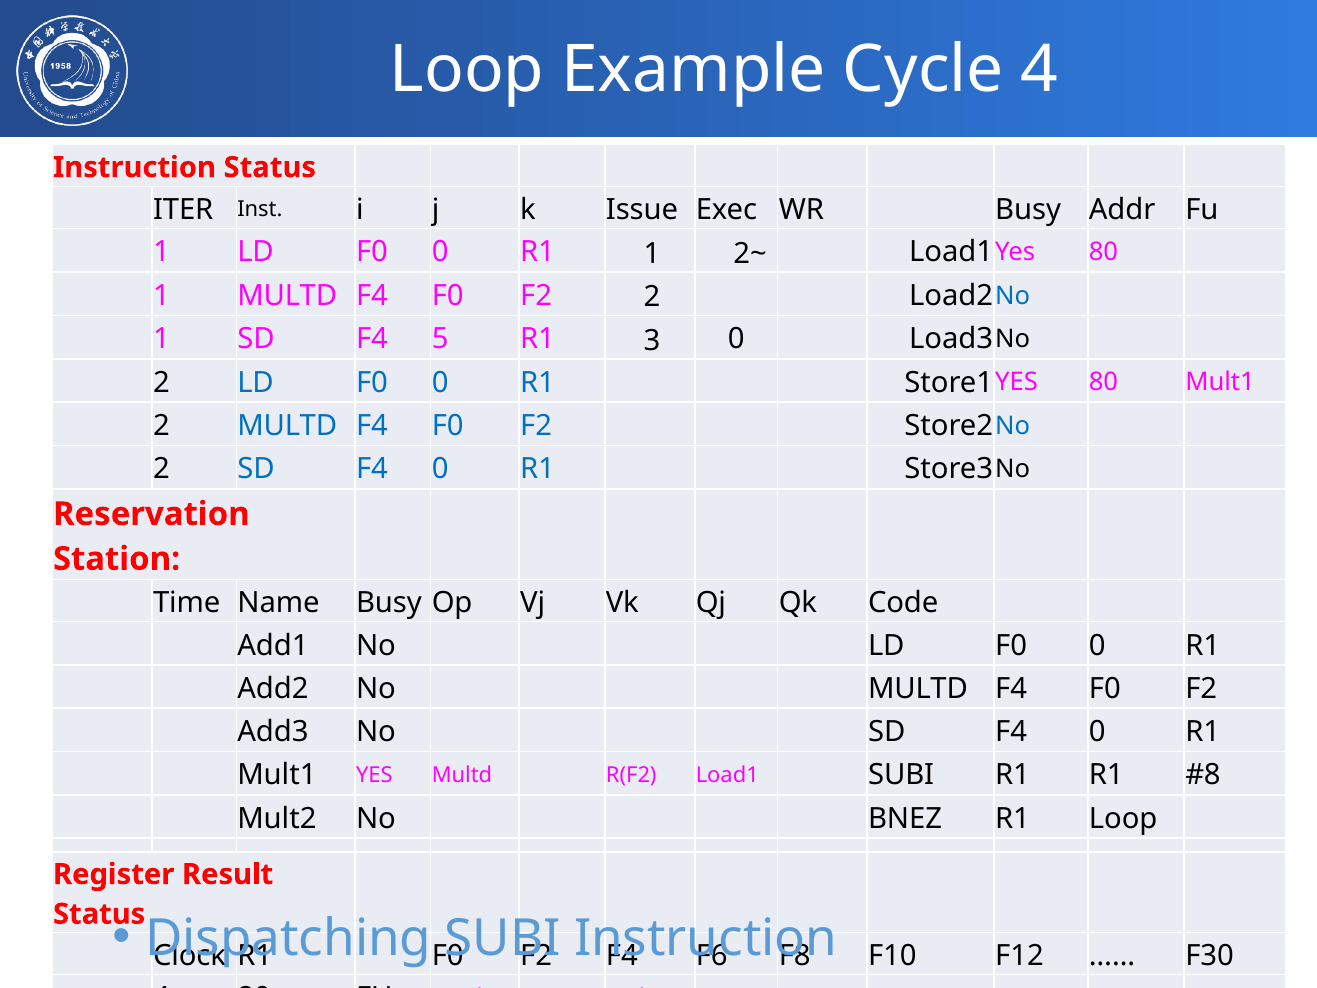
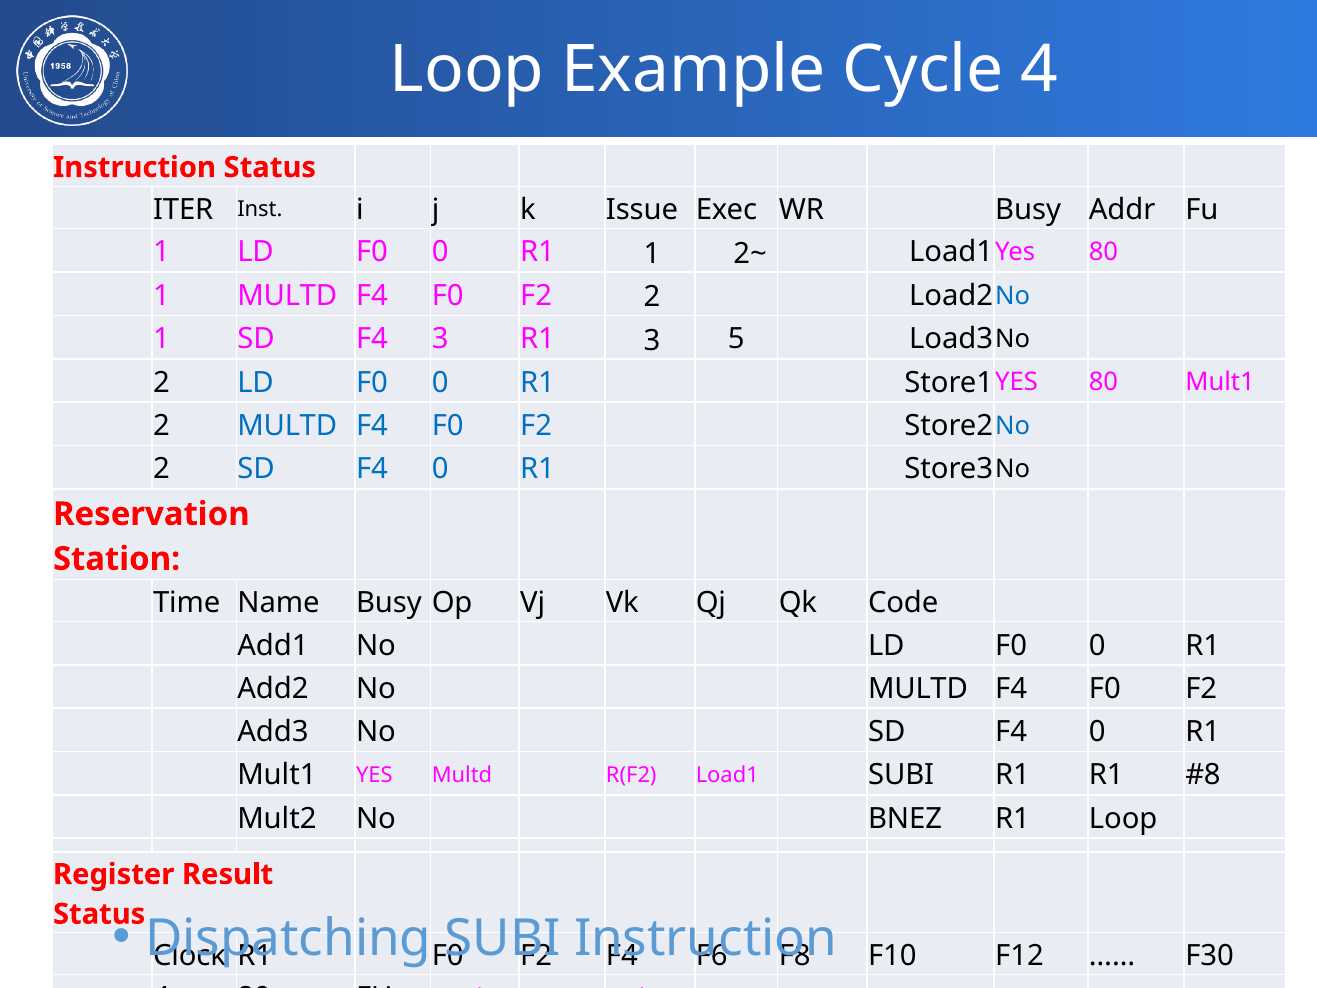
F4 5: 5 -> 3 (440, 339)
0: 0 -> 5 (736, 339)
